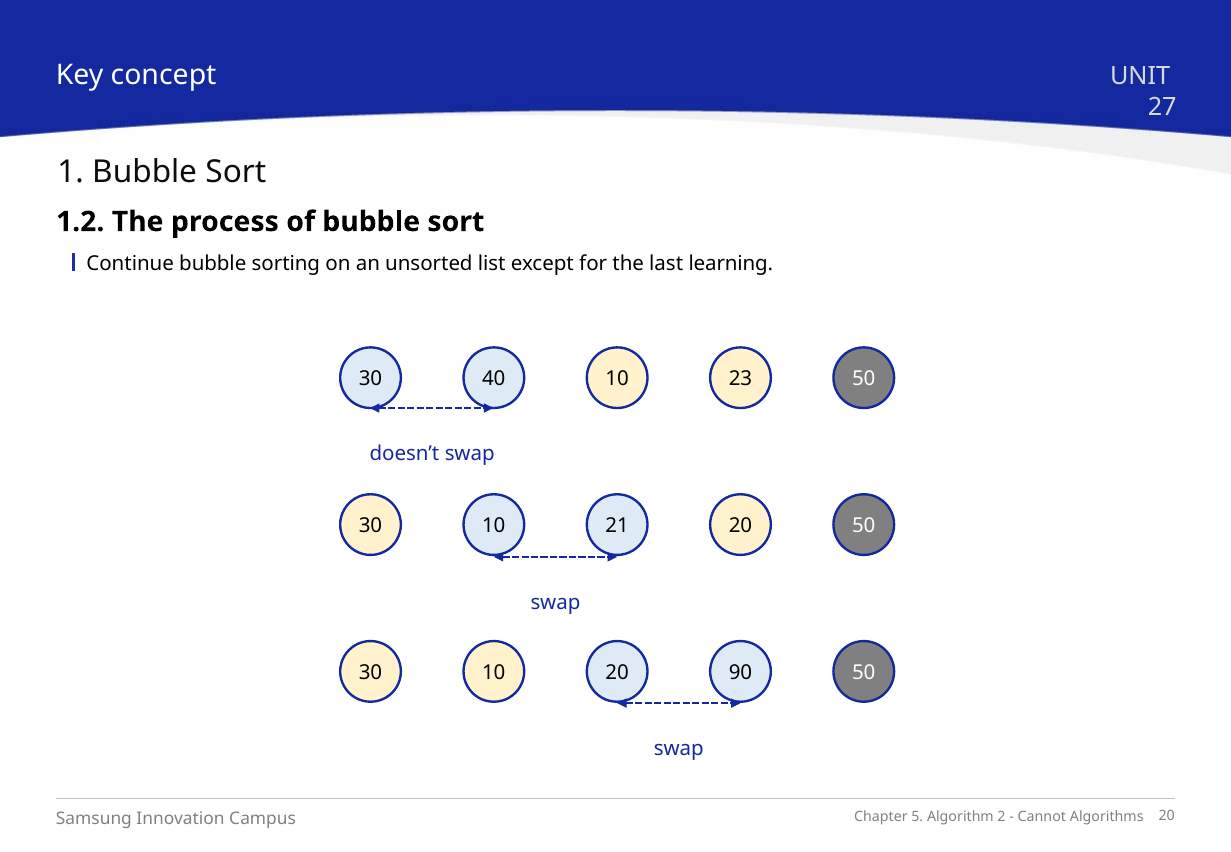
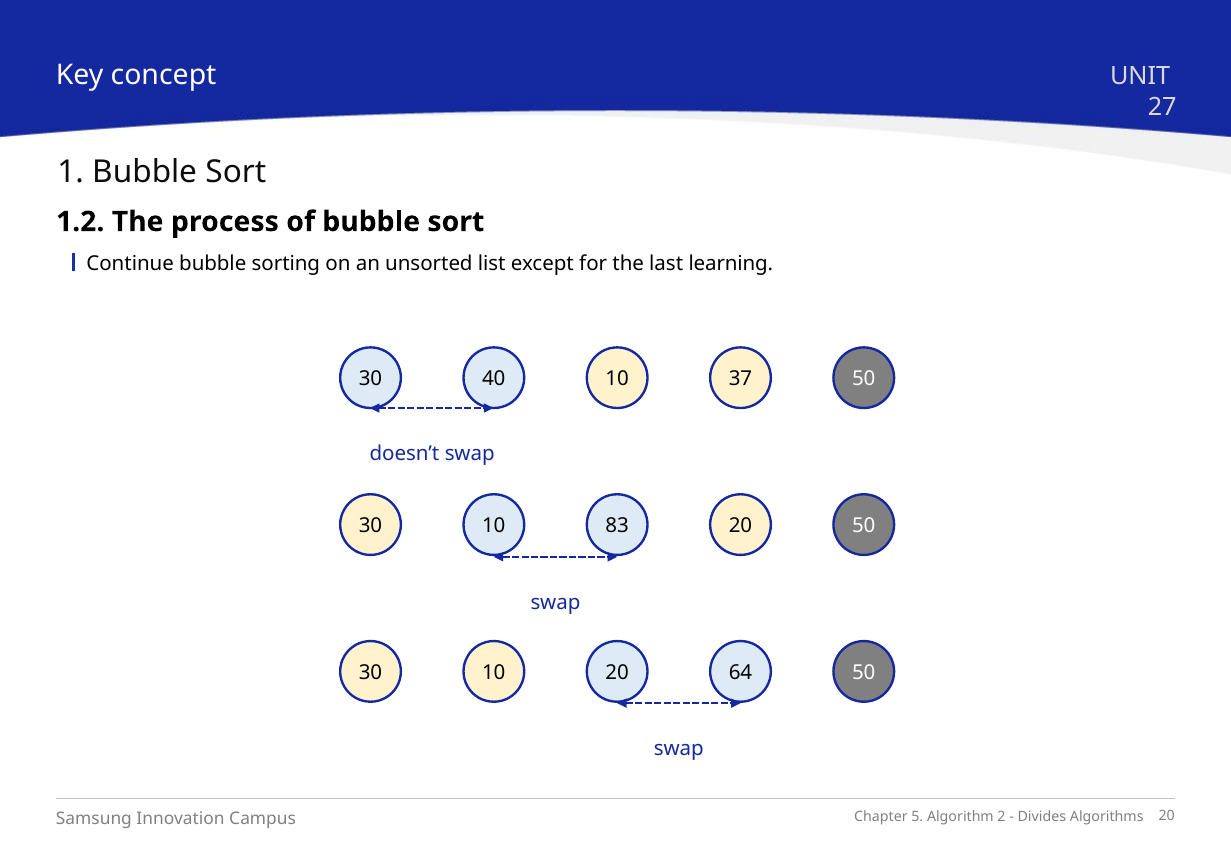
23: 23 -> 37 (740, 379)
21: 21 -> 83 (617, 526)
90: 90 -> 64 (740, 673)
Cannot: Cannot -> Divides (1042, 817)
